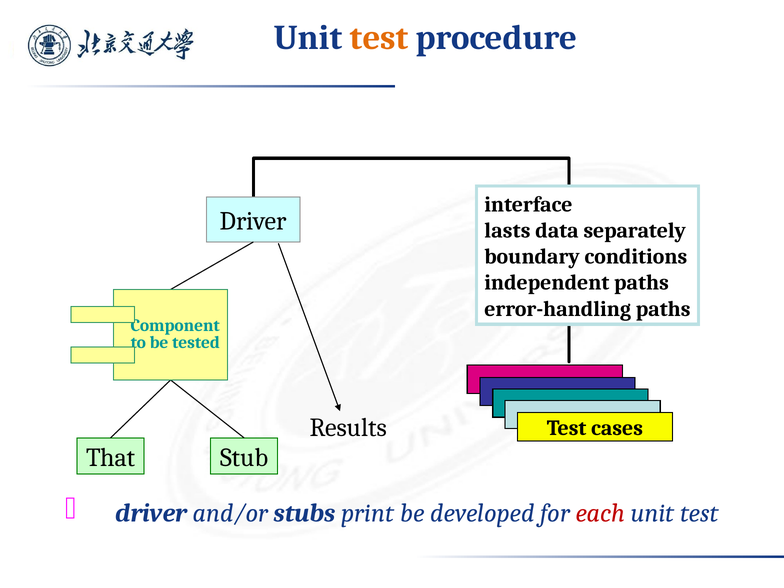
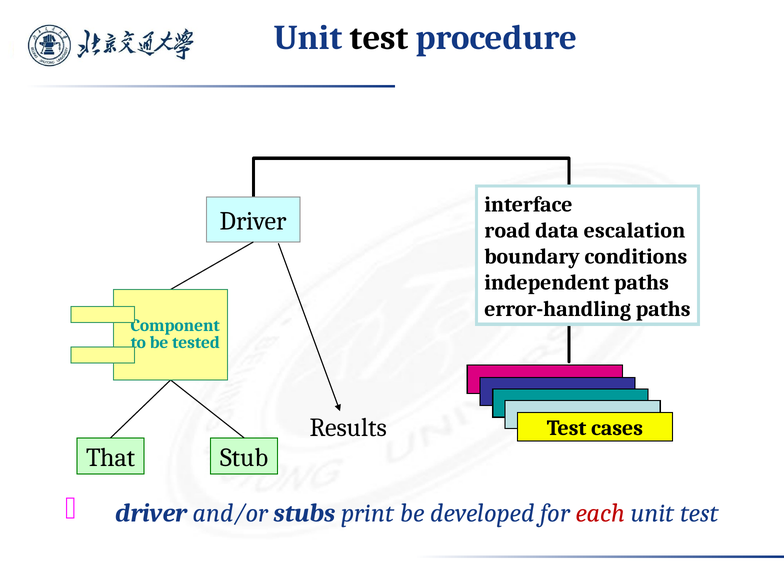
test colour: orange -> black (379, 38)
lasts: lasts -> road (507, 230)
separately: separately -> escalation (635, 230)
